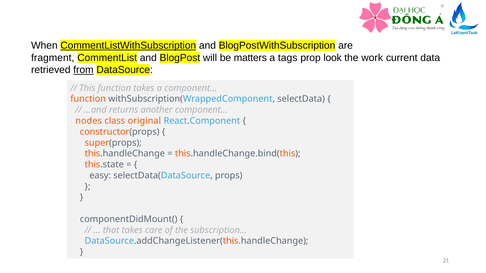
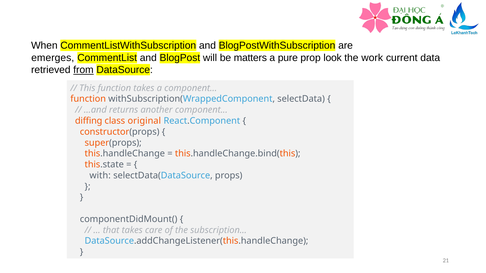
CommentListWithSubscription underline: present -> none (128, 46)
fragment: fragment -> emerges (53, 58)
tags: tags -> pure (288, 58)
nodes: nodes -> diffing (89, 121)
easy: easy -> with (100, 176)
